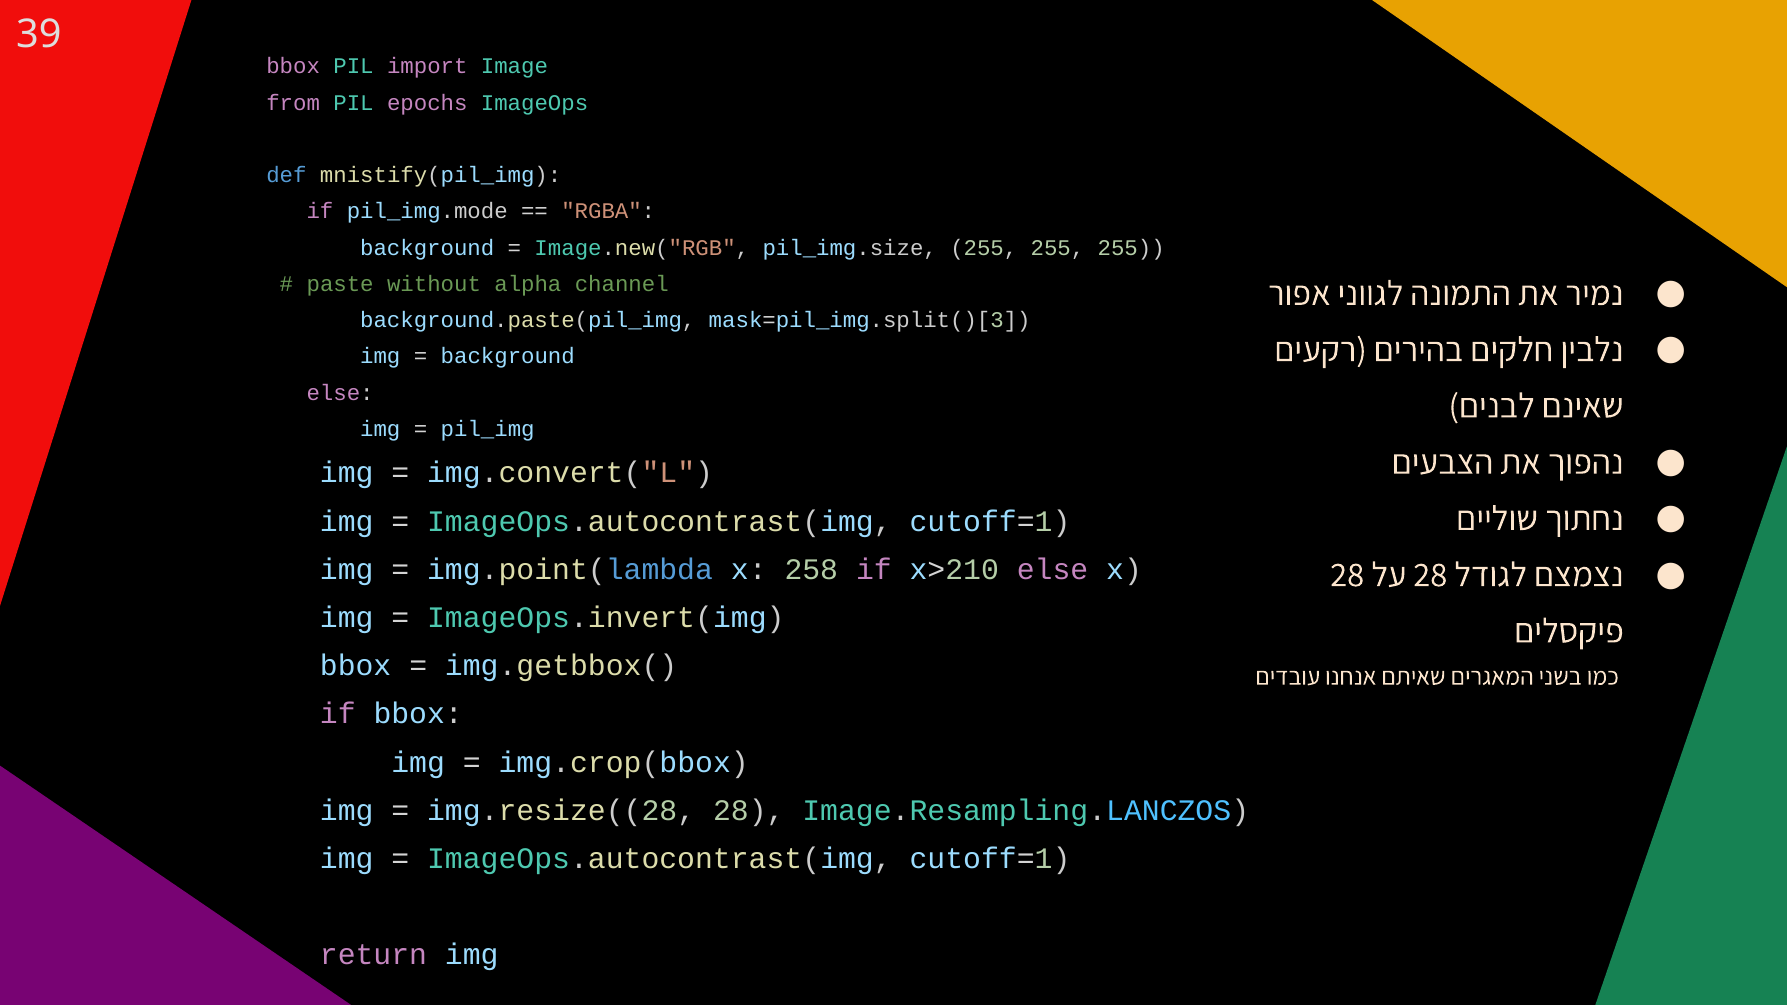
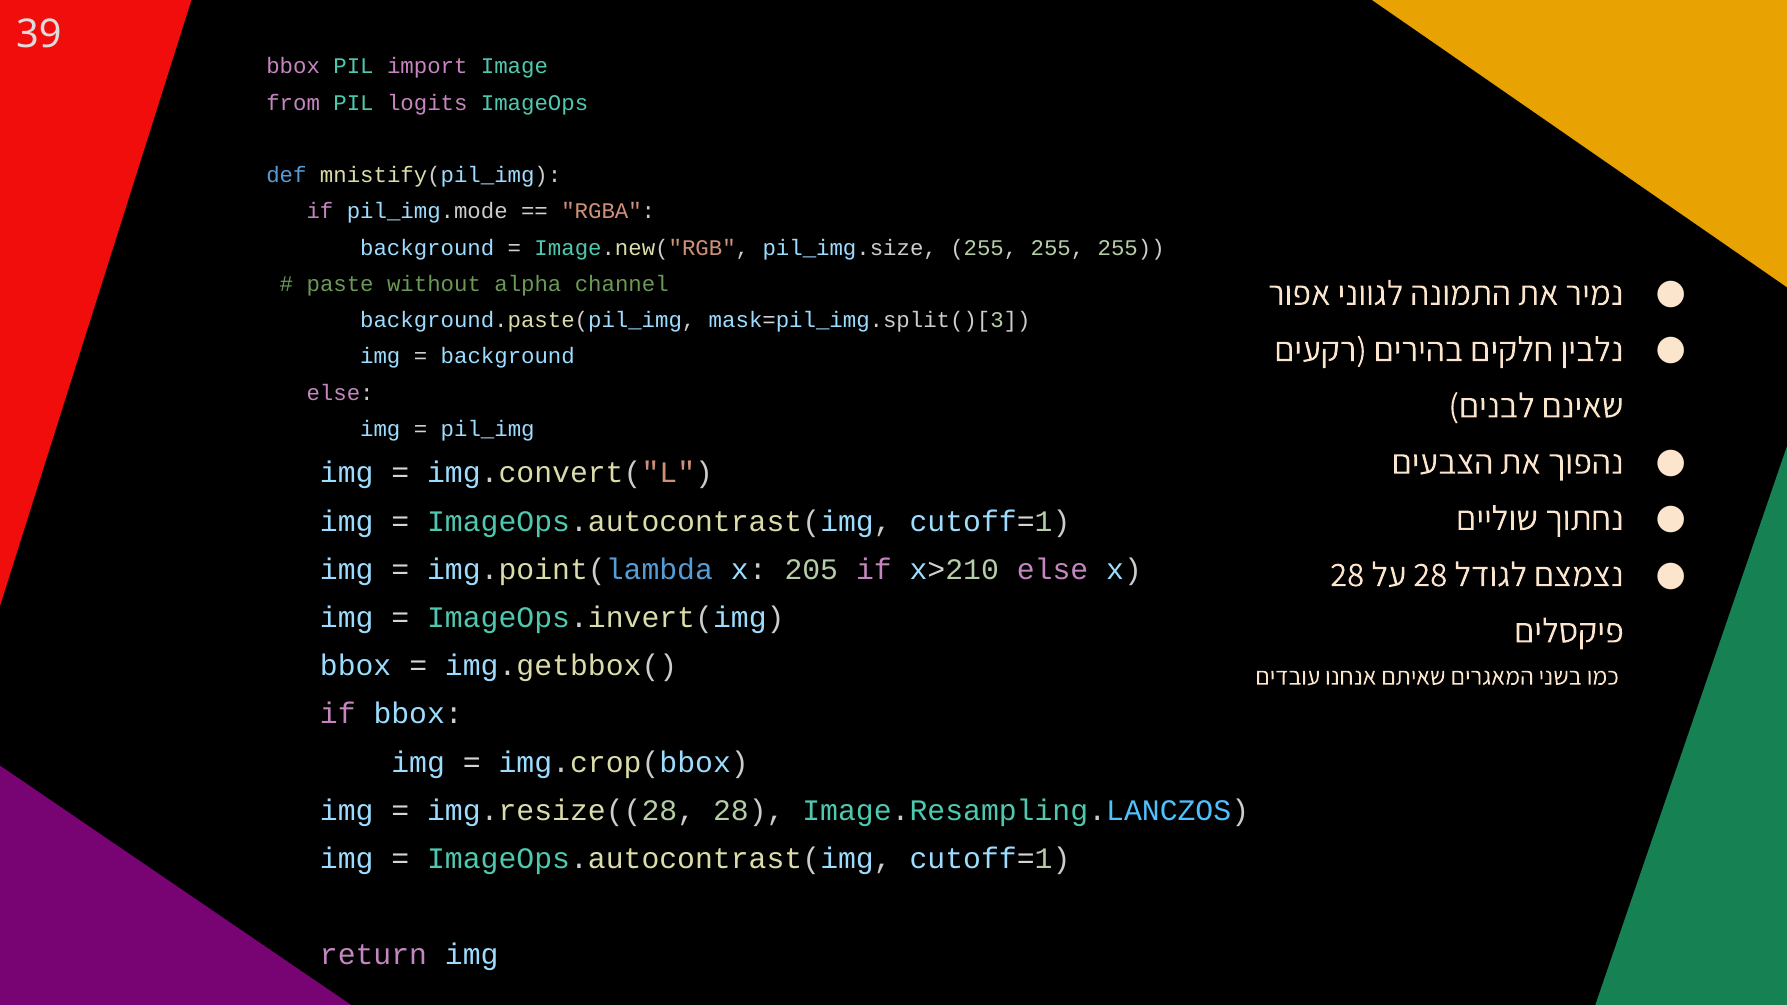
epochs: epochs -> logits (427, 103)
258: 258 -> 205 (811, 570)
